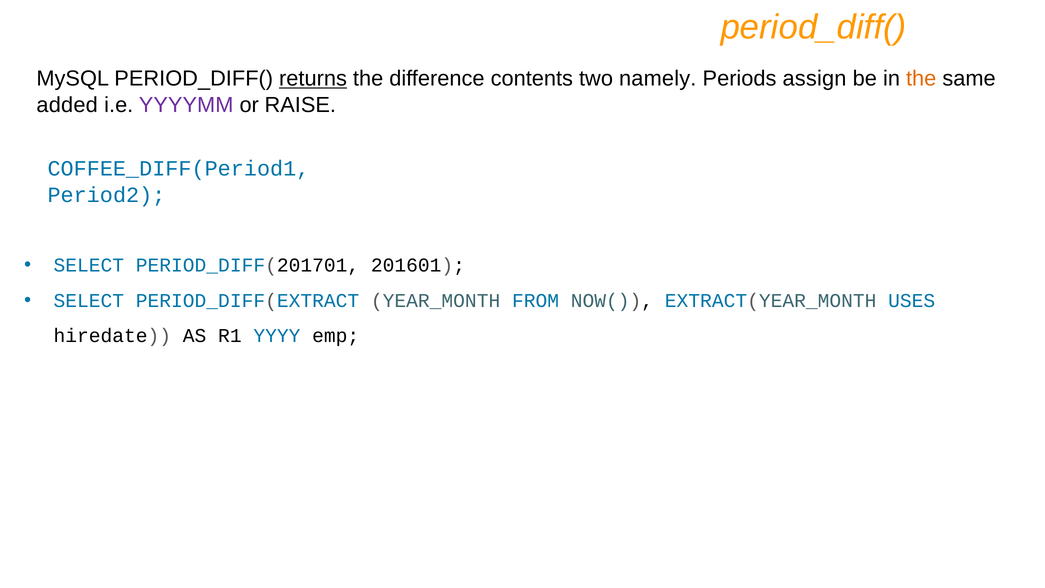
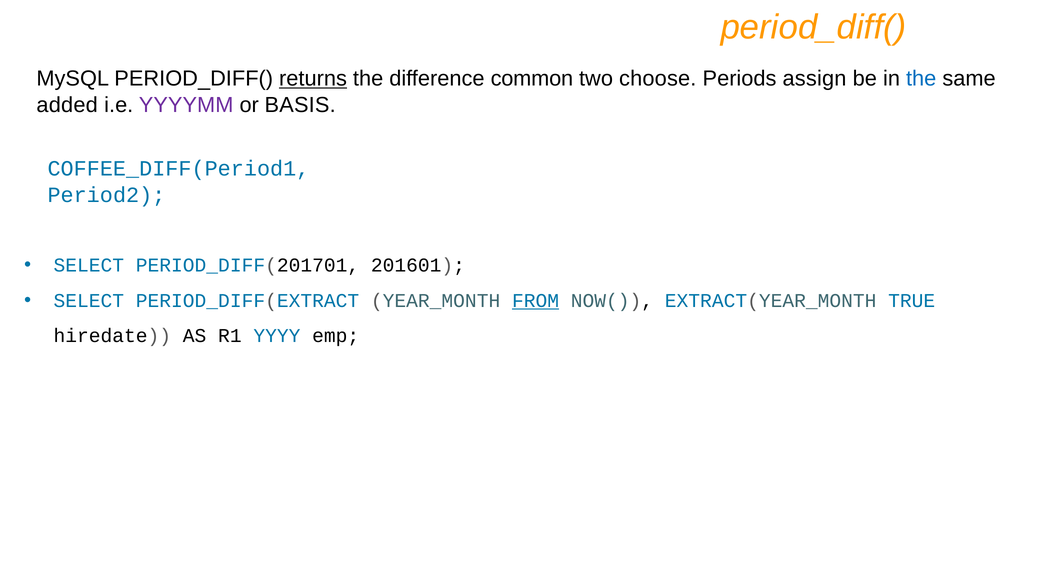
contents: contents -> common (532, 79)
namely: namely -> choose (658, 79)
the colour: orange -> blue (921, 79)
RAISE: RAISE -> BASIS (300, 105)
FROM underline: none -> present (536, 301)
USES: USES -> TRUE (912, 301)
